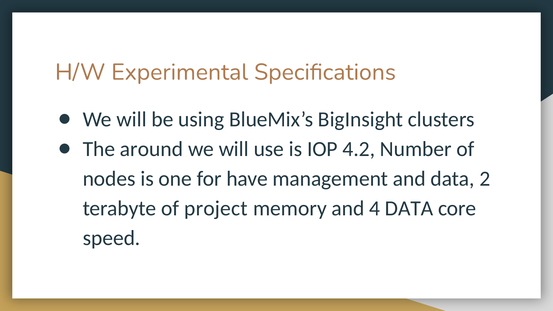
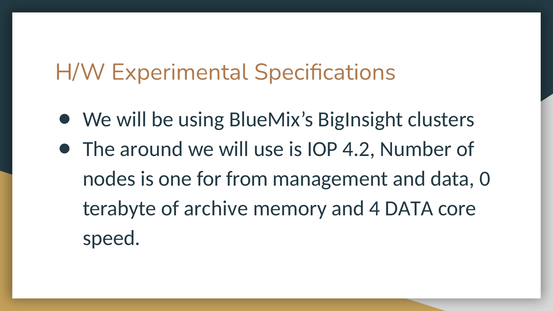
have: have -> from (247, 179)
2: 2 -> 0 (485, 179)
project: project -> archive (216, 209)
